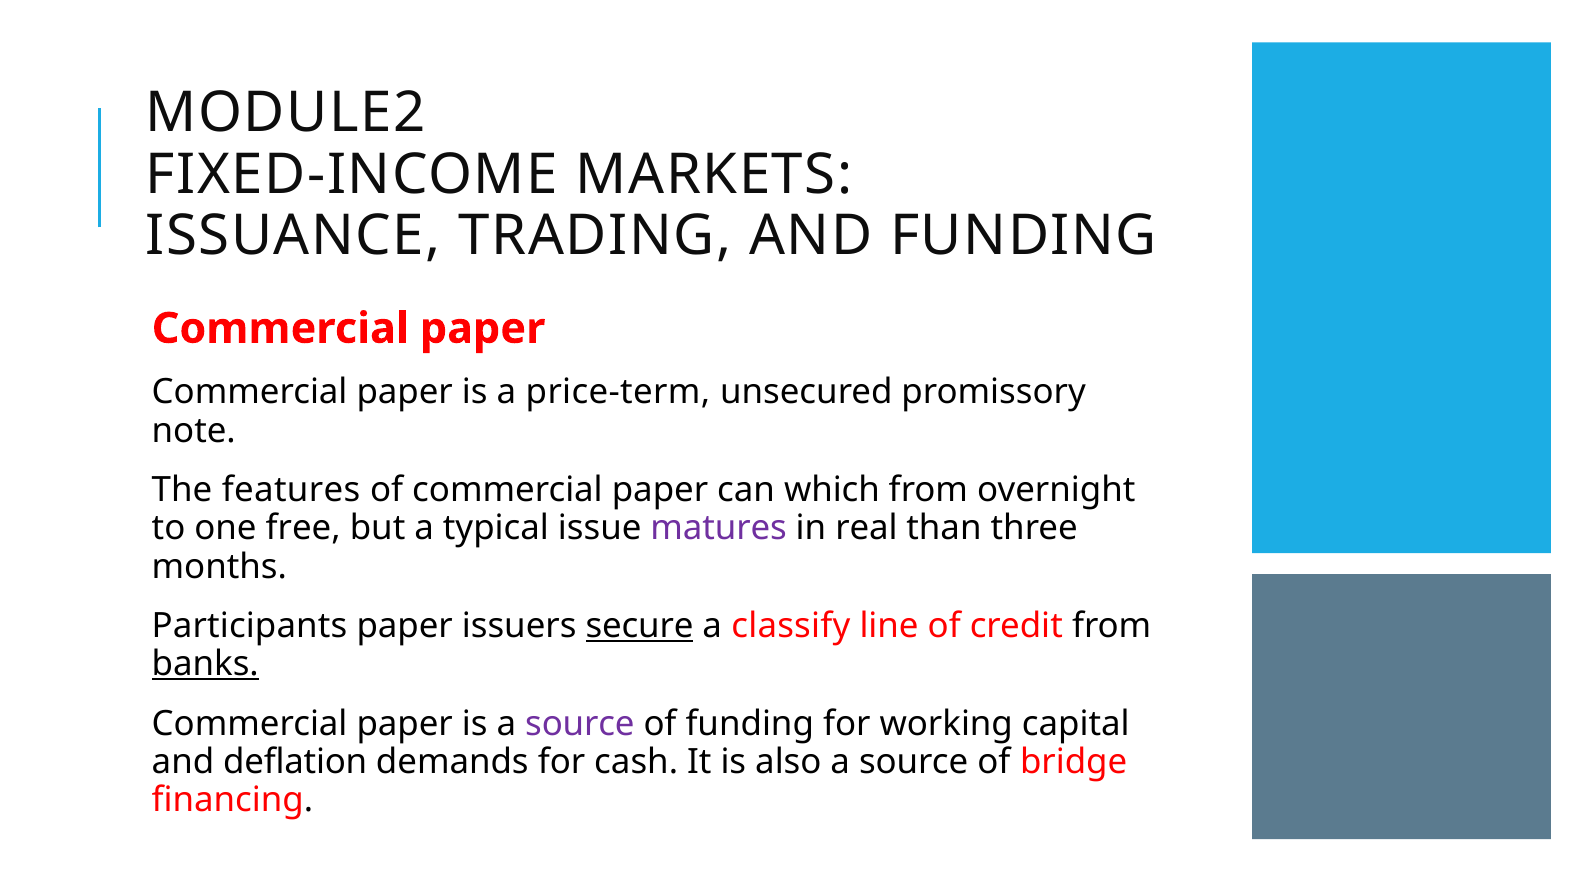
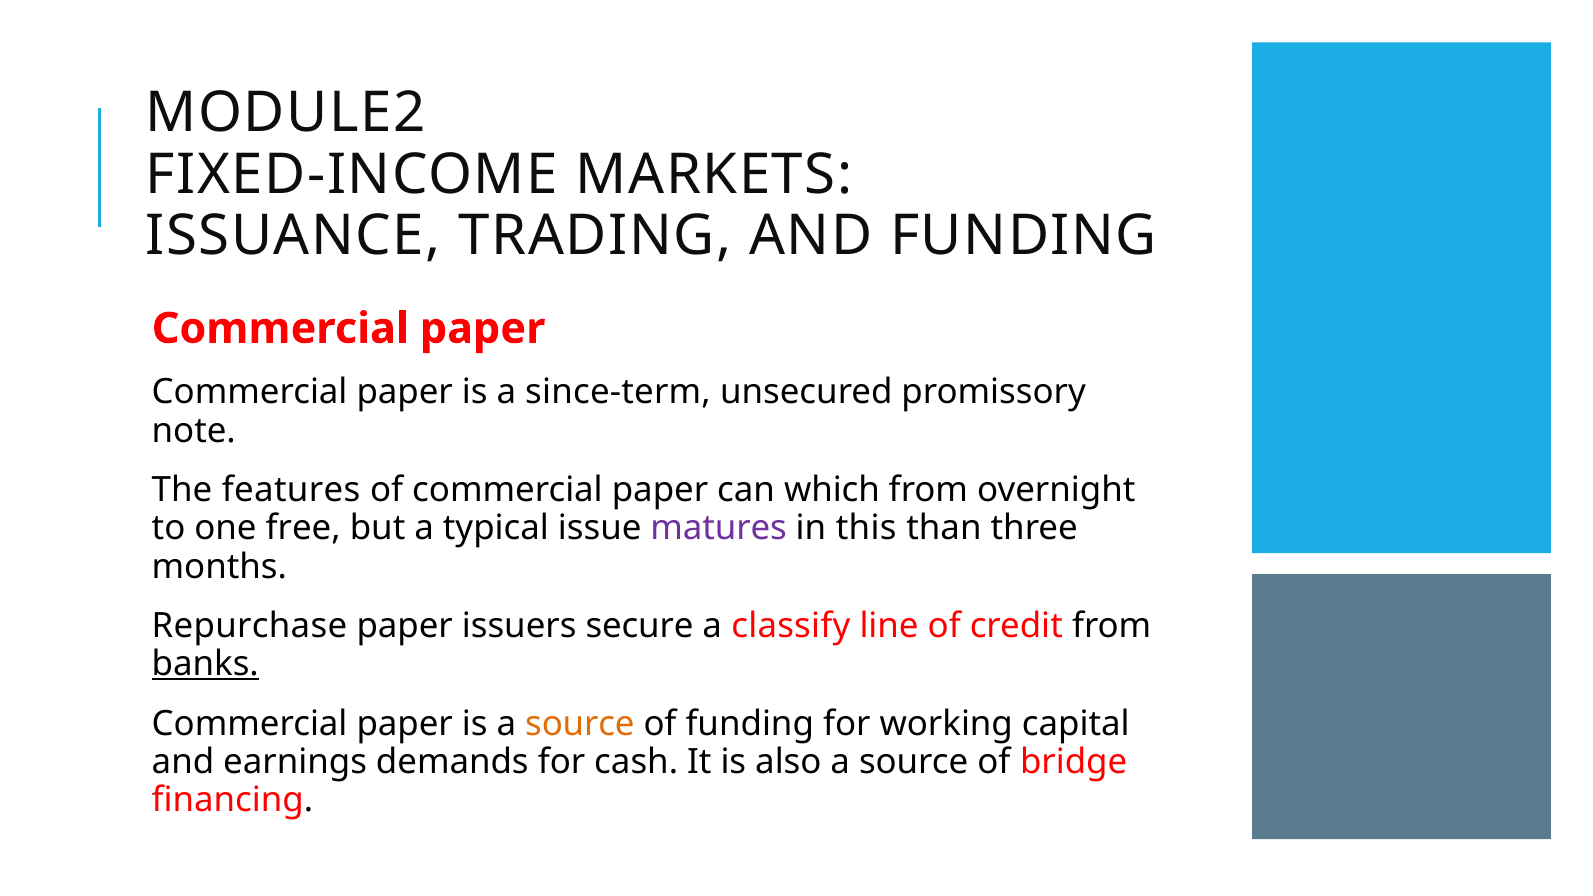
price-term: price-term -> since-term (618, 392)
real: real -> this (866, 528)
Participants: Participants -> Repurchase (249, 626)
secure underline: present -> none (640, 626)
source colour: purple -> orange (580, 724)
deflation: deflation -> earnings (295, 762)
